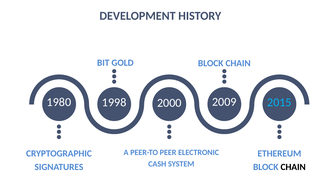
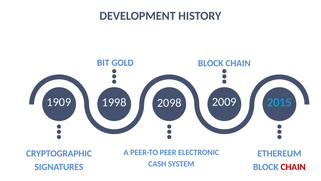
1980: 1980 -> 1909 (59, 102)
2000: 2000 -> 2098 (169, 103)
CHAIN colour: black -> red (293, 167)
